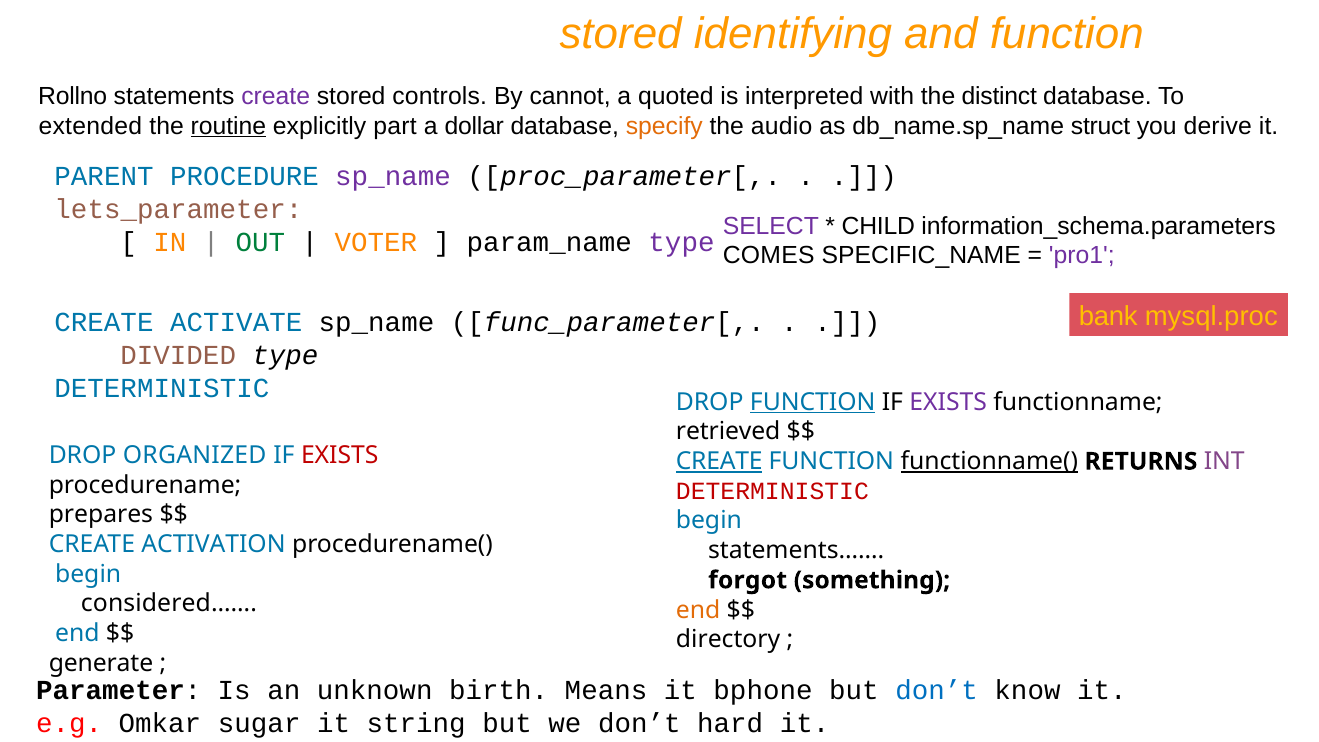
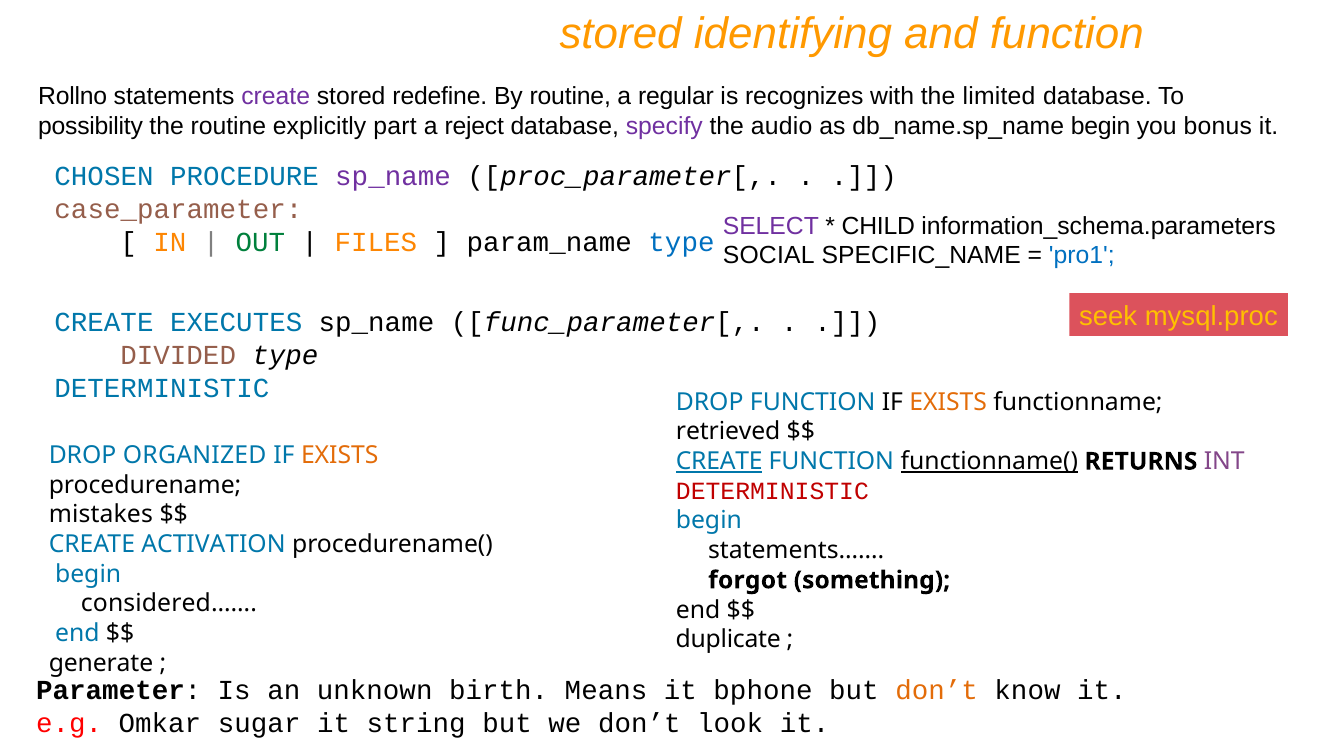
controls: controls -> redefine (440, 96)
By cannot: cannot -> routine (570, 96)
quoted: quoted -> regular (676, 96)
interpreted: interpreted -> recognizes (804, 96)
distinct: distinct -> limited (999, 96)
extended: extended -> possibility (91, 126)
routine underline: present -> none (228, 126)
dollar: dollar -> reject (474, 126)
specify colour: orange -> purple (664, 126)
db_name.sp_name struct: struct -> begin (1101, 126)
derive: derive -> bonus (1218, 126)
PARENT: PARENT -> CHOSEN (104, 177)
lets_parameter: lets_parameter -> case_parameter (178, 210)
VOTER: VOTER -> FILES (376, 243)
type colour: purple -> blue (682, 243)
COMES: COMES -> SOCIAL (769, 256)
pro1 colour: purple -> blue (1082, 256)
bank: bank -> seek (1108, 316)
ACTIVATE: ACTIVATE -> EXECUTES (236, 322)
FUNCTION underline: present -> none (813, 402)
EXISTS colour: purple -> orange (948, 402)
EXISTS colour: red -> orange (340, 455)
prepares: prepares -> mistakes (101, 515)
end colour: orange -> black (698, 610)
directory: directory -> duplicate (728, 639)
don’t colour: blue -> orange (937, 690)
hard: hard -> look (730, 723)
